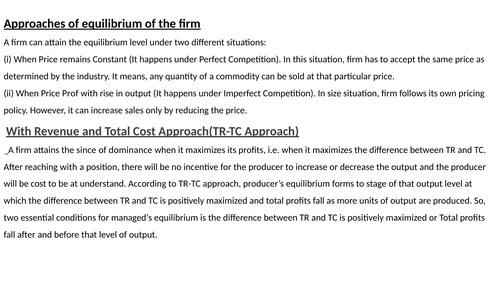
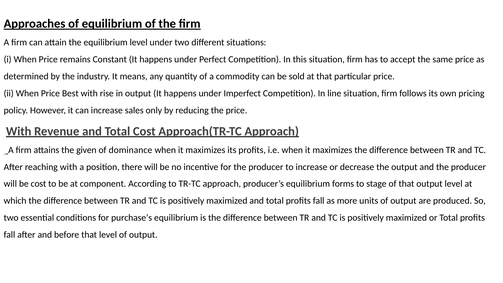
Prof: Prof -> Best (70, 93)
size: size -> line (334, 93)
since: since -> given (86, 150)
understand: understand -> component (103, 184)
managed’s: managed’s -> purchase’s (132, 218)
